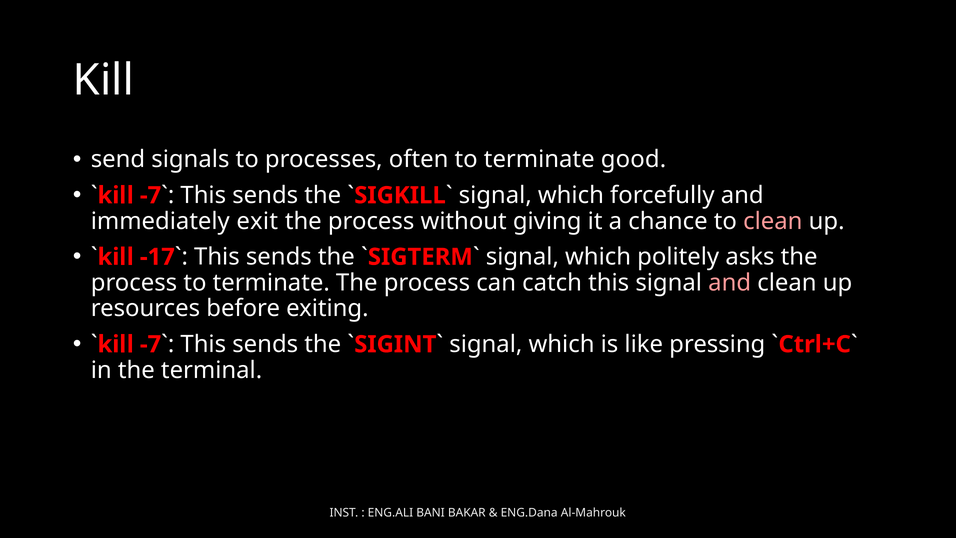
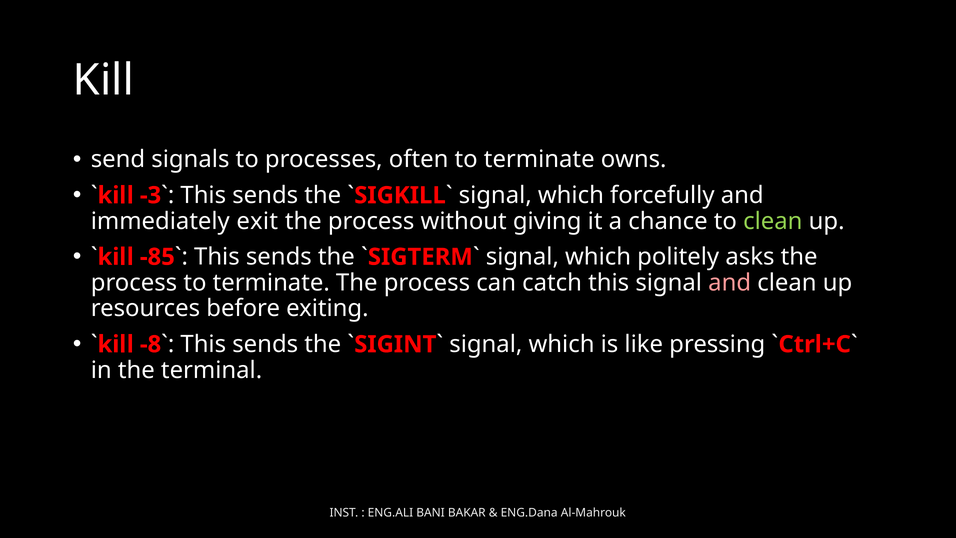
good: good -> owns (634, 160)
-7: -7 -> -3 (151, 195)
clean colour: pink -> light green (773, 221)
-17: -17 -> -85 (157, 257)
-7: -7 -> -8 (151, 344)
